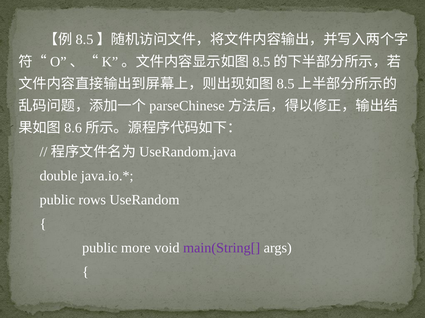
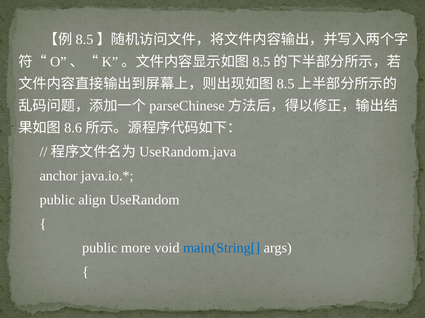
double: double -> anchor (59, 176)
rows: rows -> align (92, 200)
main(String[ colour: purple -> blue (222, 248)
